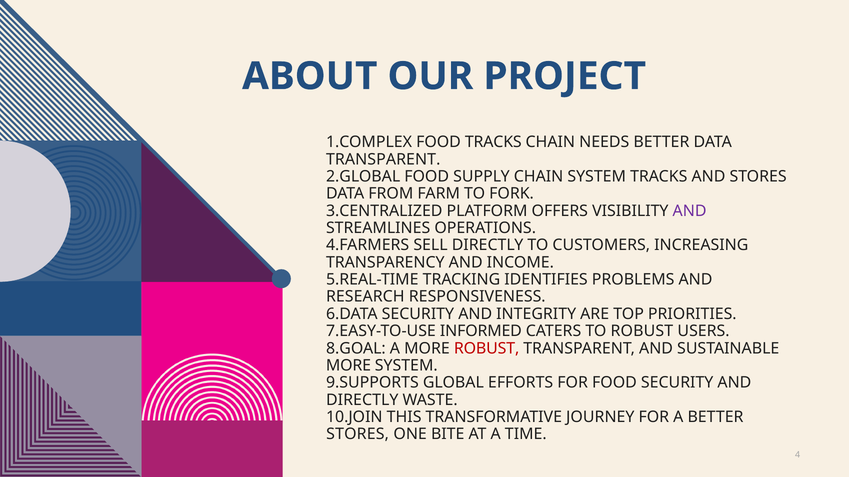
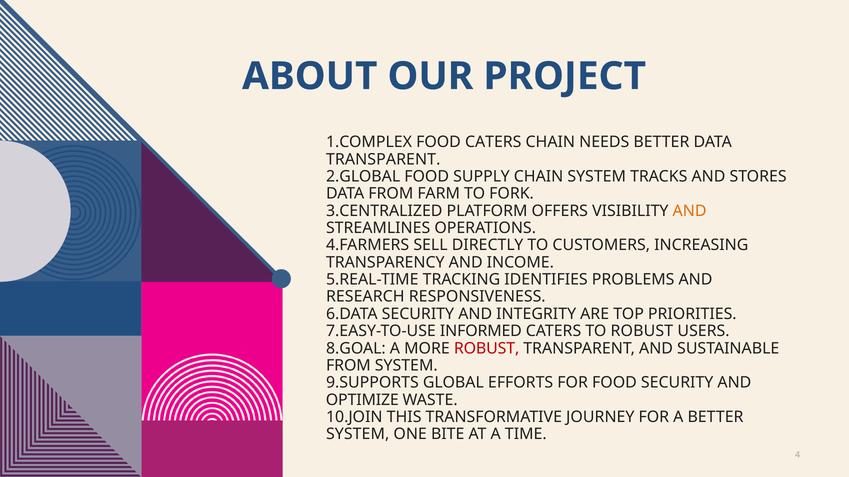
FOOD TRACKS: TRACKS -> CATERS (493, 142)
AND colour: purple -> orange (690, 211)
MORE: MORE -> FROM (348, 366)
DIRECTLY: DIRECTLY -> OPTIMIZE (362, 400)
STORES: STORES -> SYSTEM (358, 435)
